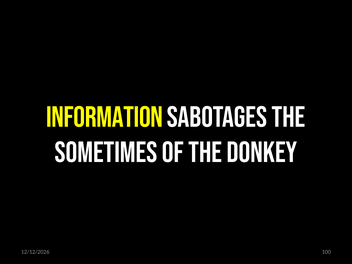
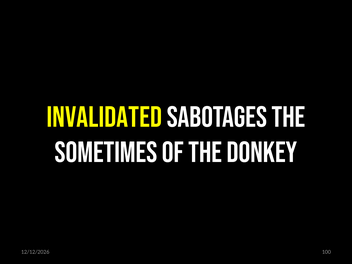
INFORMATION: INFORMATION -> INVALIDATED (104, 117)
